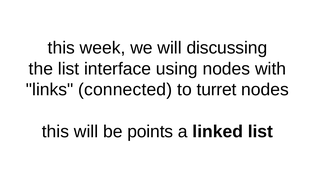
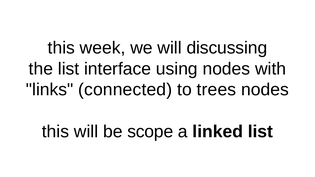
turret: turret -> trees (216, 90)
points: points -> scope (150, 132)
